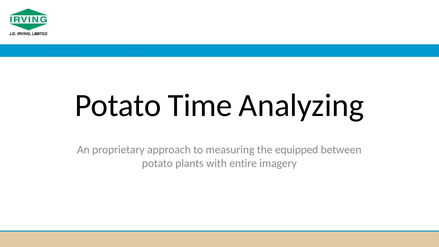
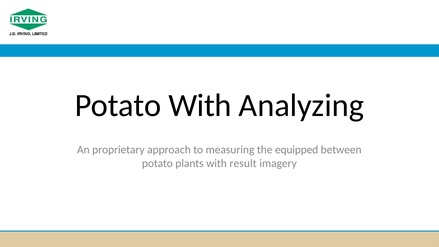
Potato Time: Time -> With (200, 105)
entire: entire -> result (243, 164)
